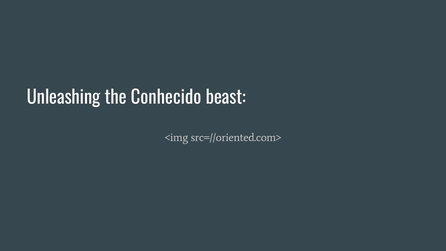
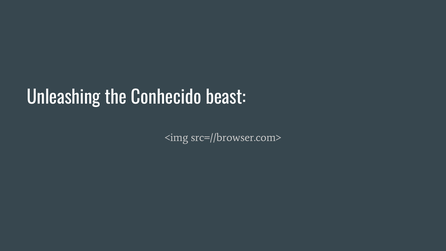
src=//oriented.com>: src=//oriented.com> -> src=//browser.com> (236, 138)
